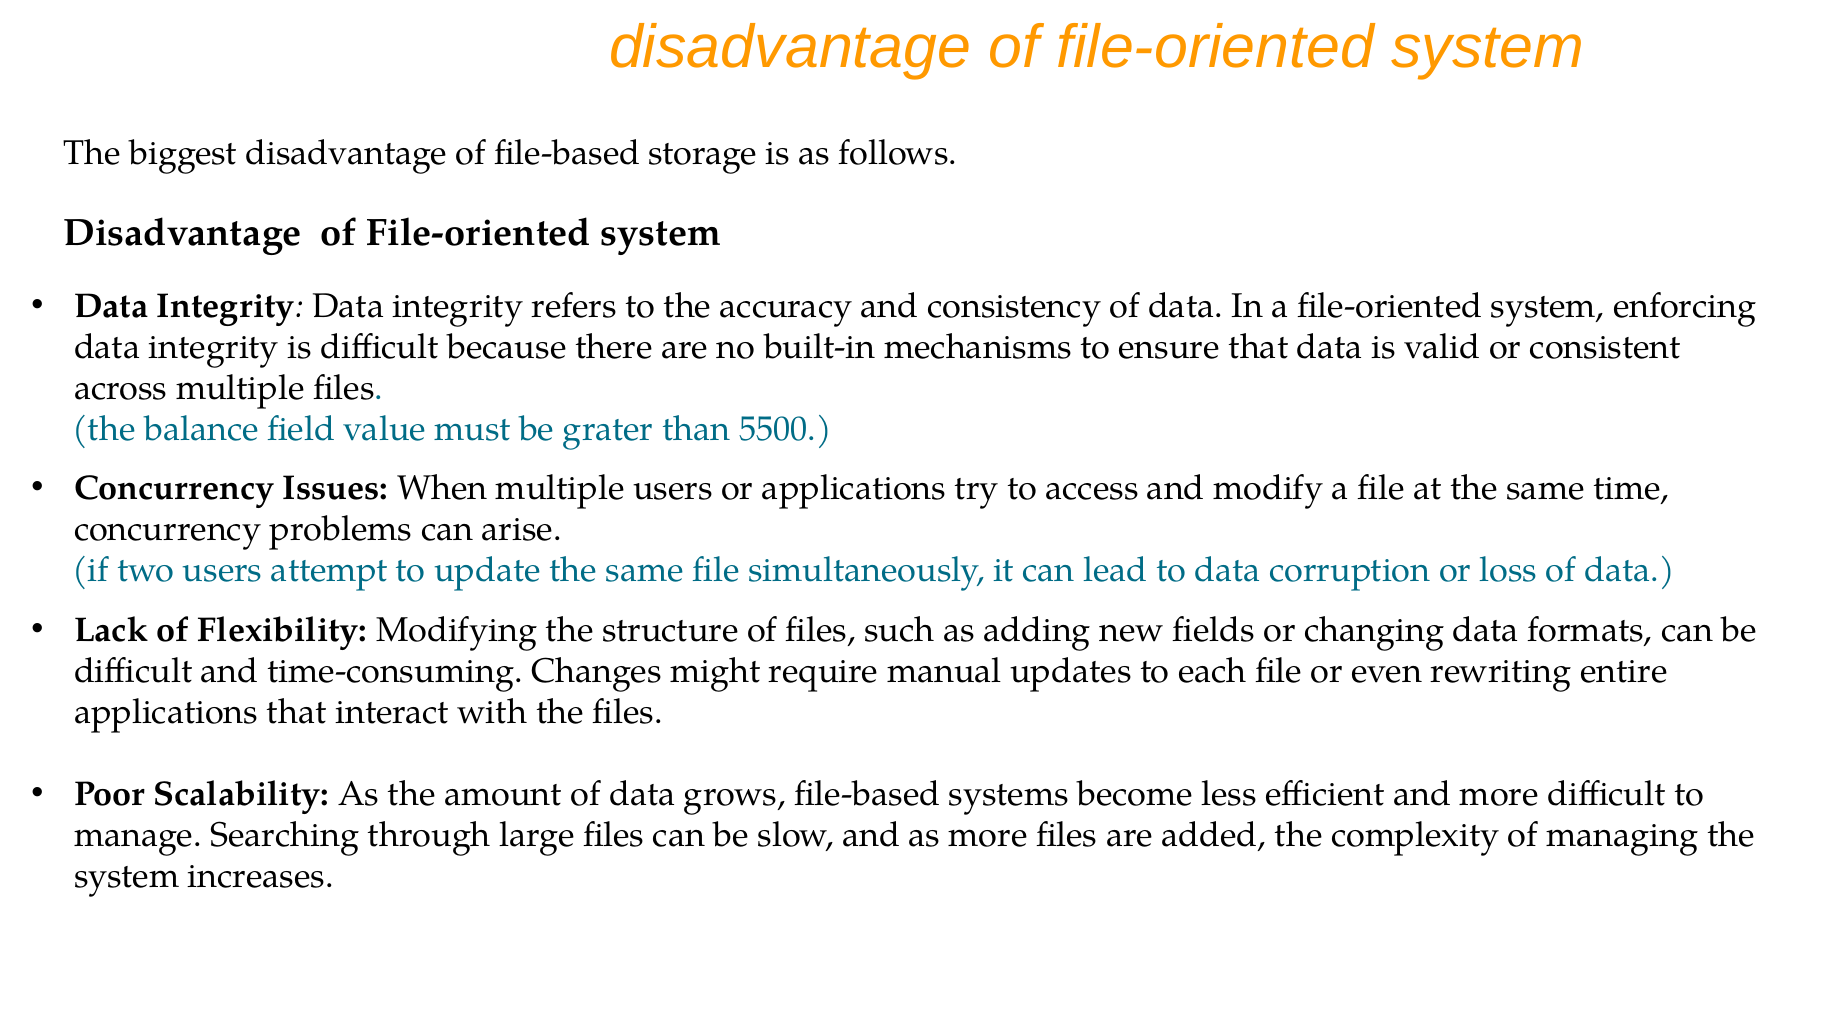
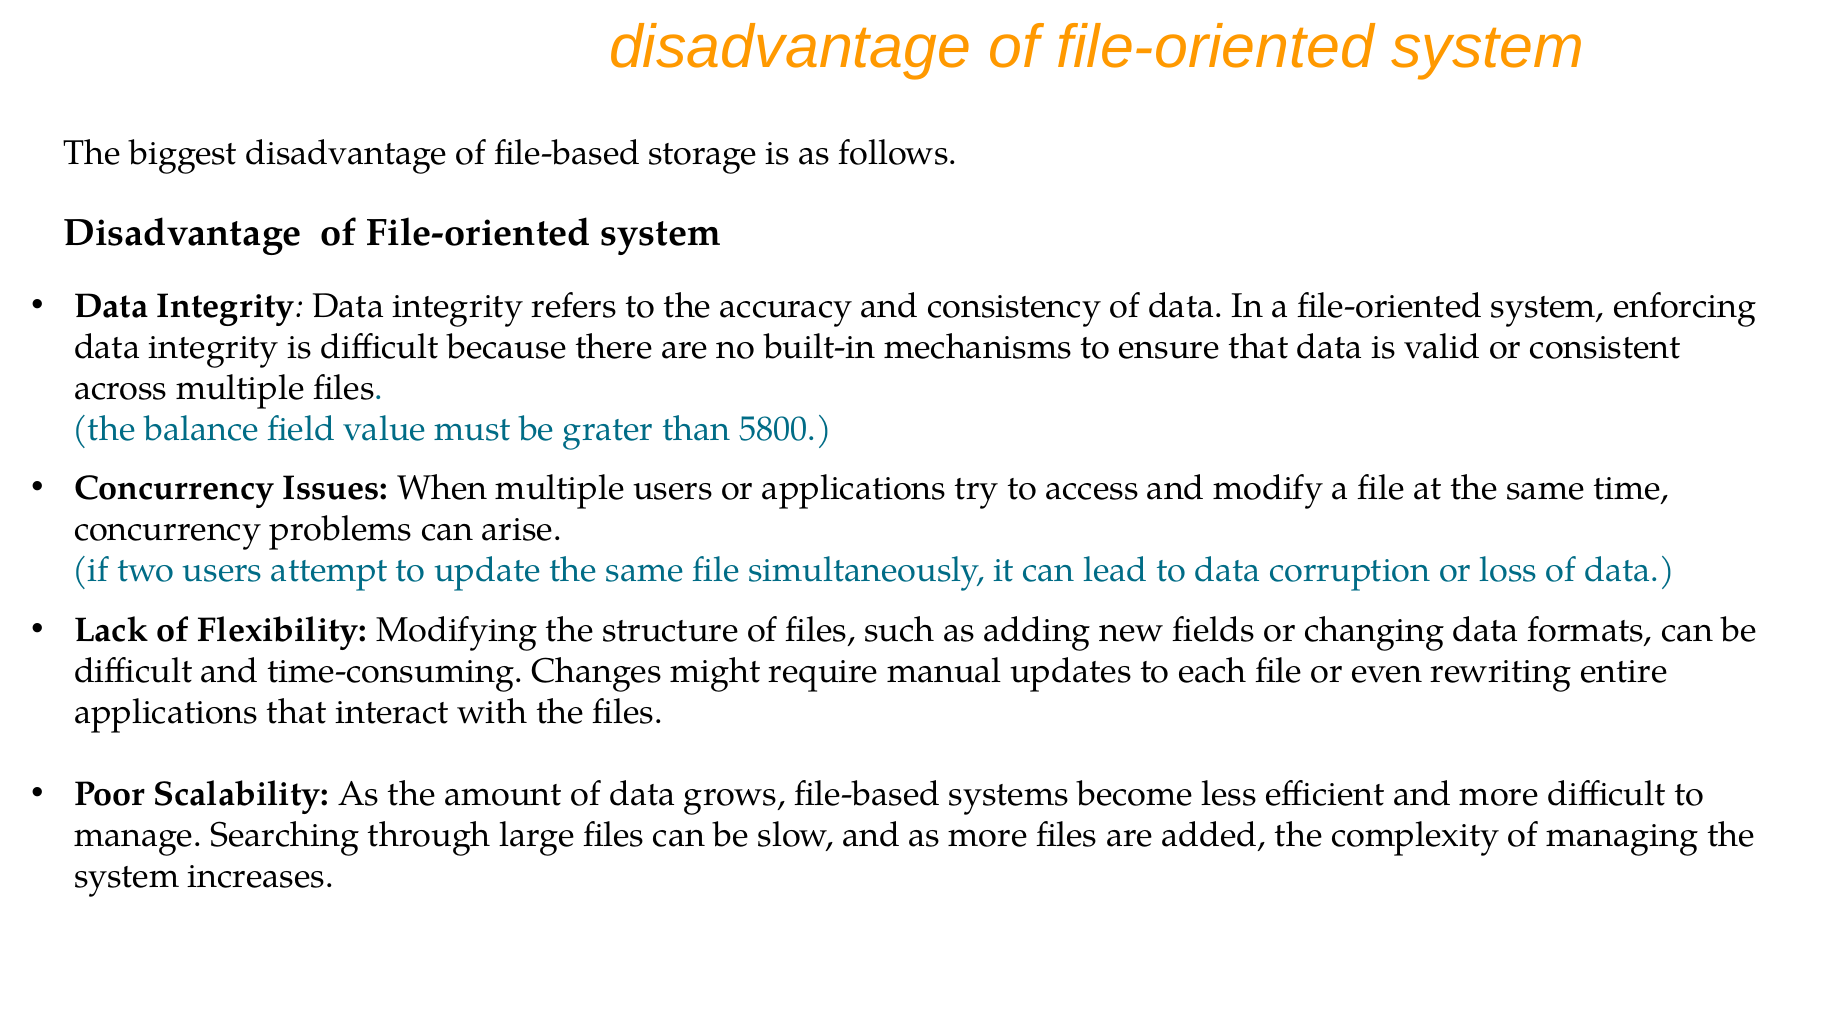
5500: 5500 -> 5800 (786, 429)
